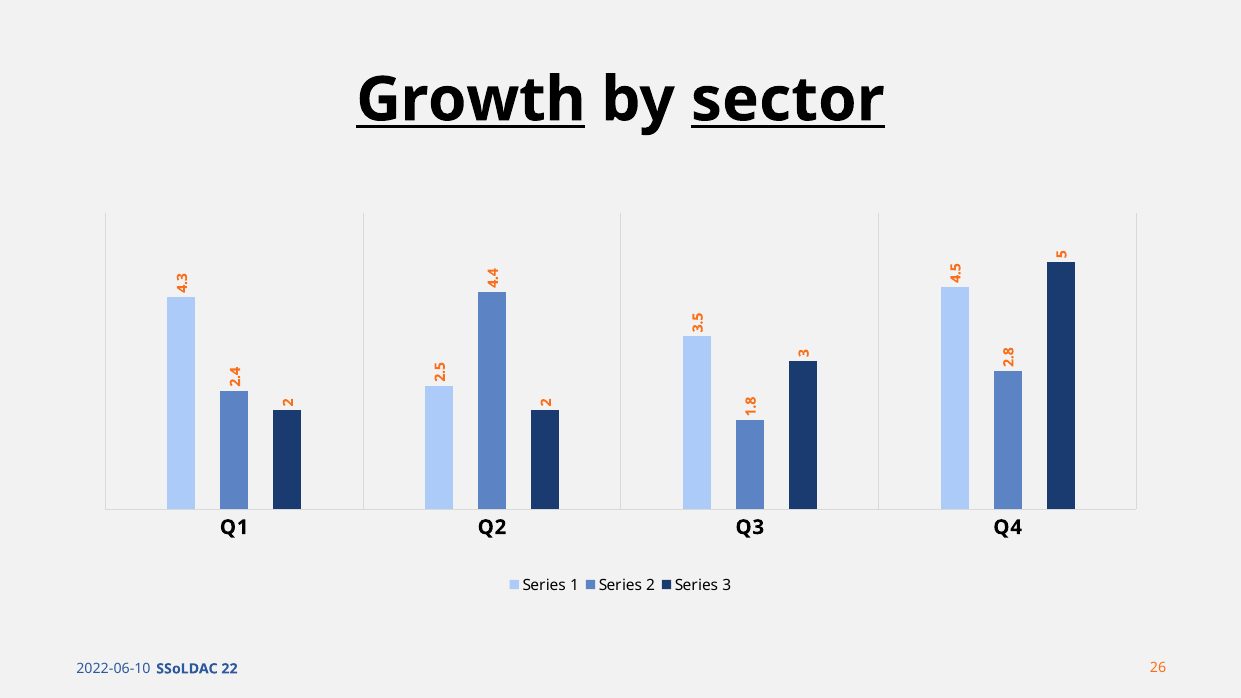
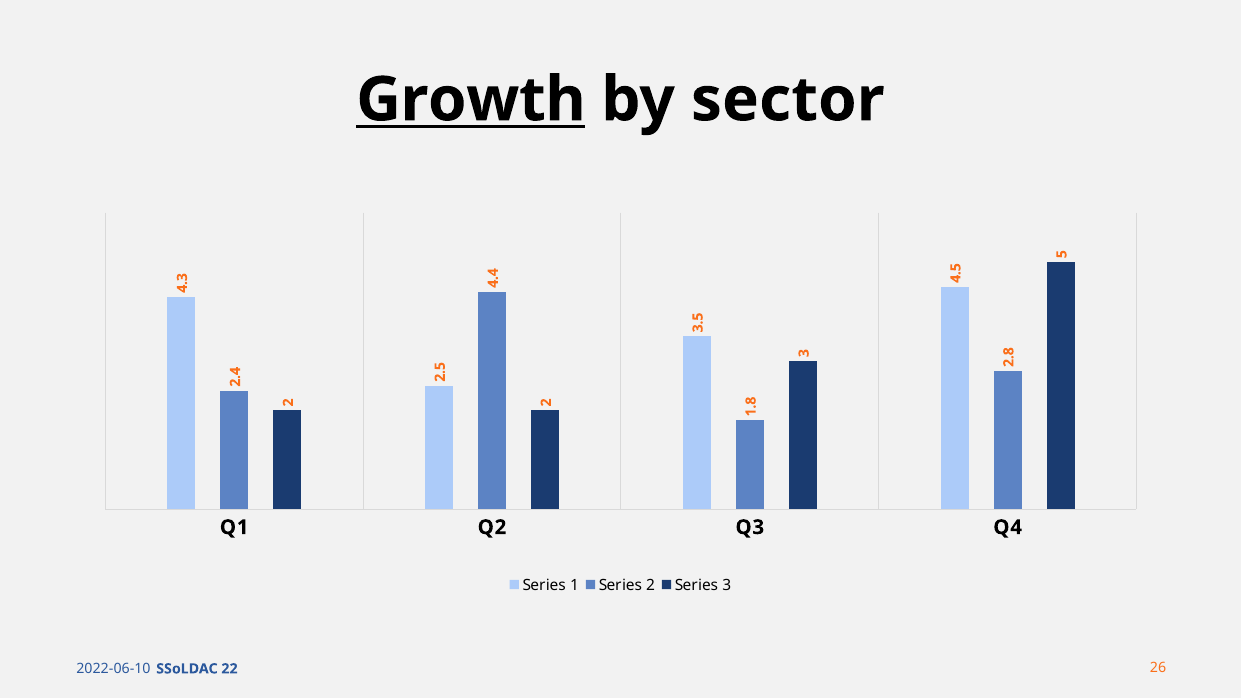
sector underline: present -> none (788, 100)
